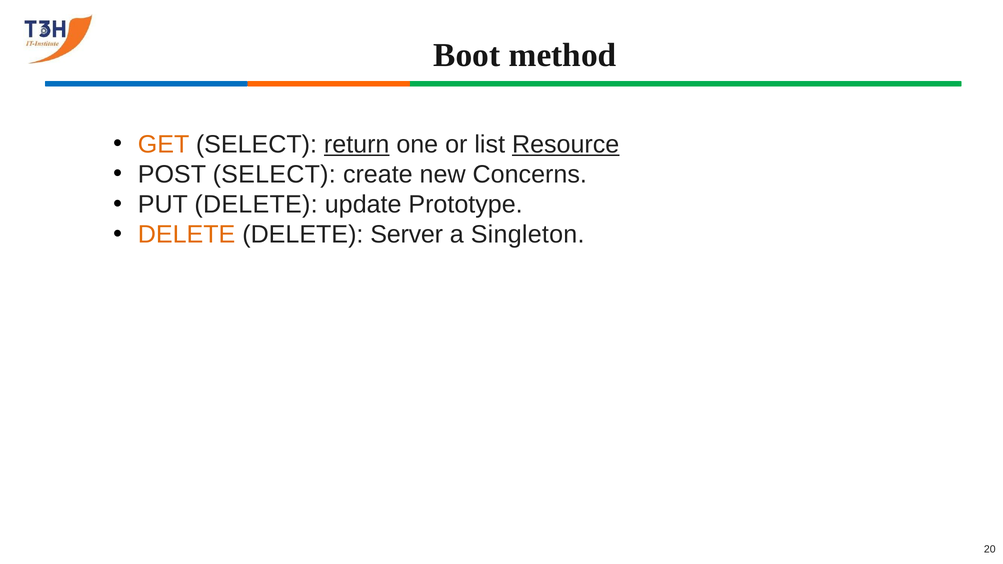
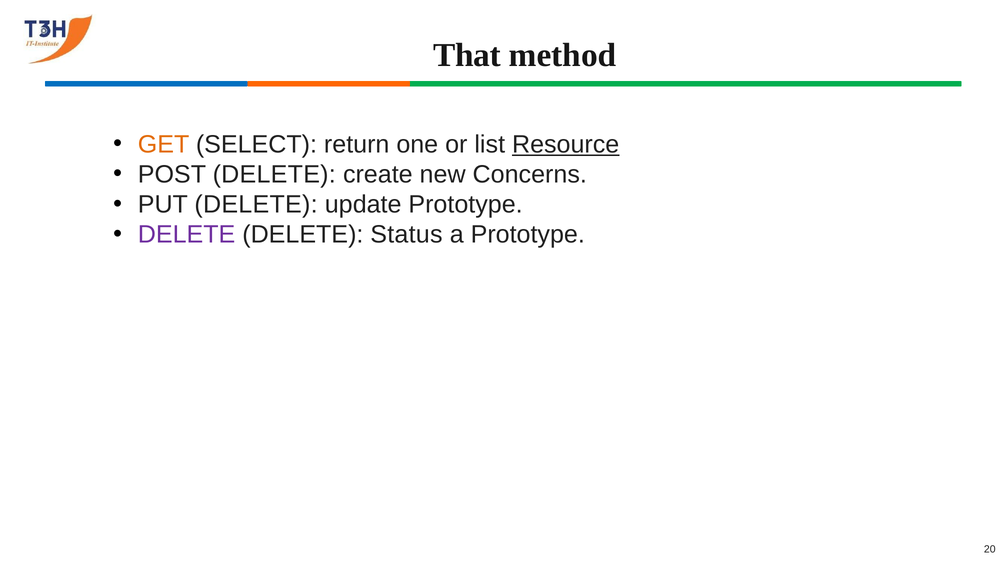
Boot: Boot -> That (467, 55)
return underline: present -> none (357, 145)
SELECT: SELECT -> DELETE (274, 175)
DELETE colour: orange -> purple (187, 235)
Server: Server -> Status (406, 235)
a Singleton: Singleton -> Prototype (528, 235)
